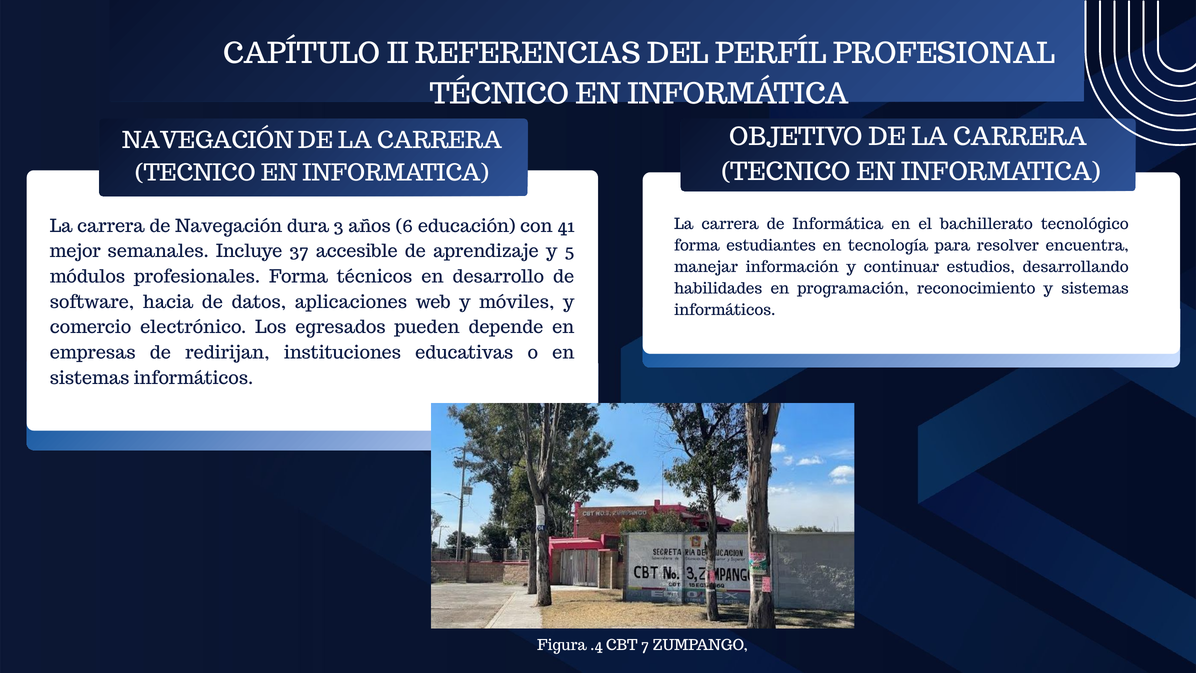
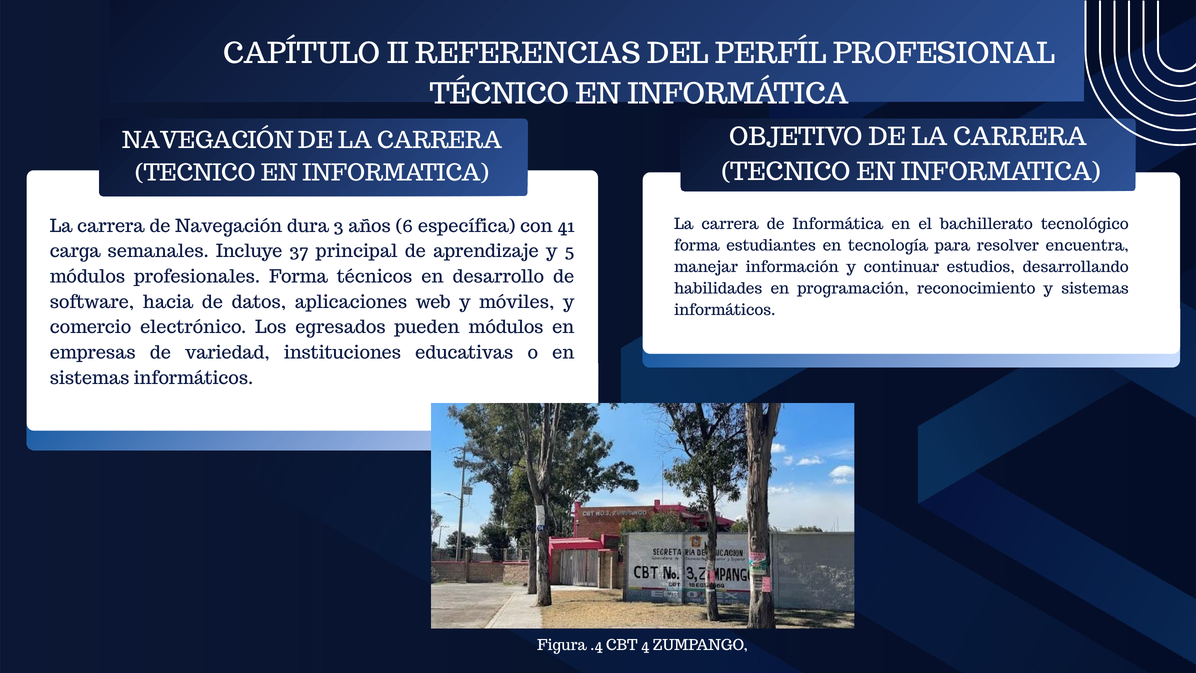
educación: educación -> específica (467, 226)
mejor: mejor -> carga (75, 251)
accesible: accesible -> principal (357, 251)
pueden depende: depende -> módulos (506, 327)
redirijan: redirijan -> variedad (227, 353)
7: 7 -> 4 (645, 645)
